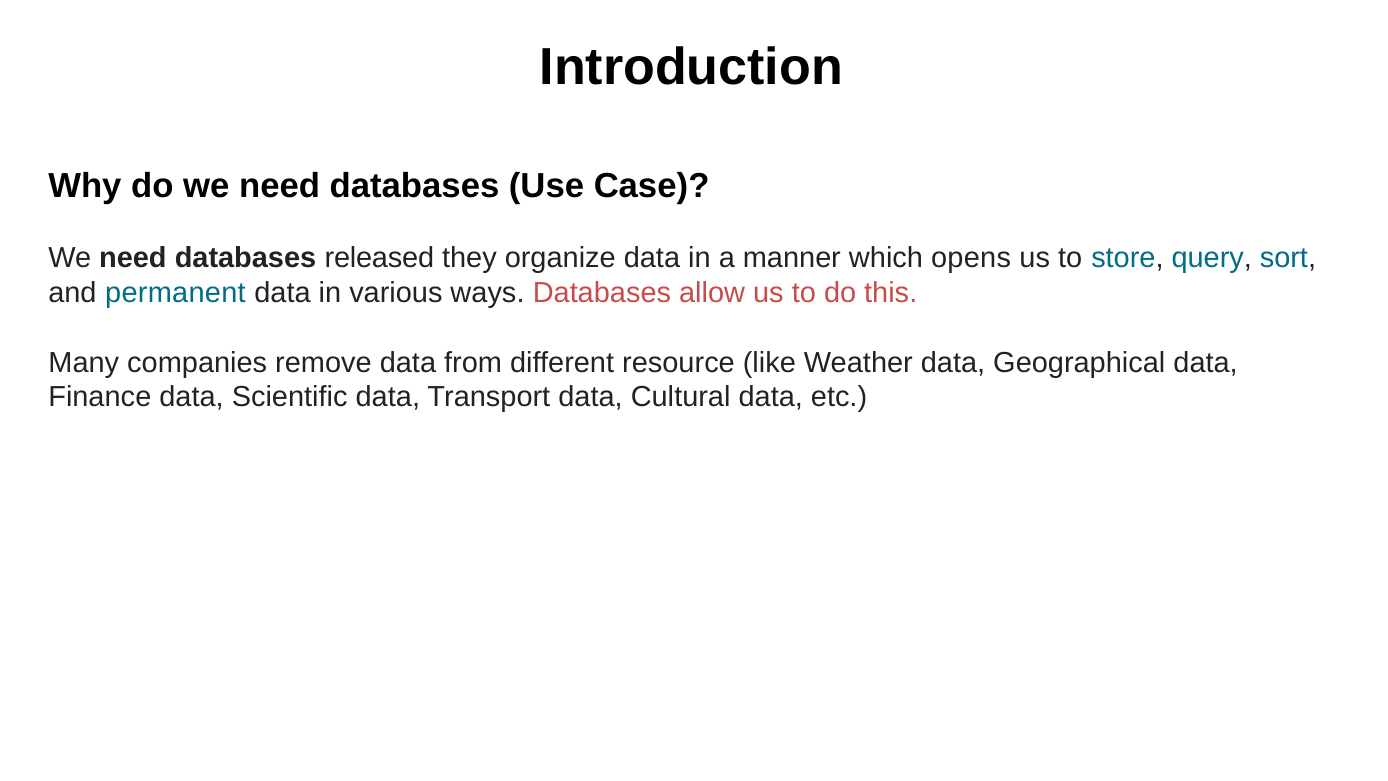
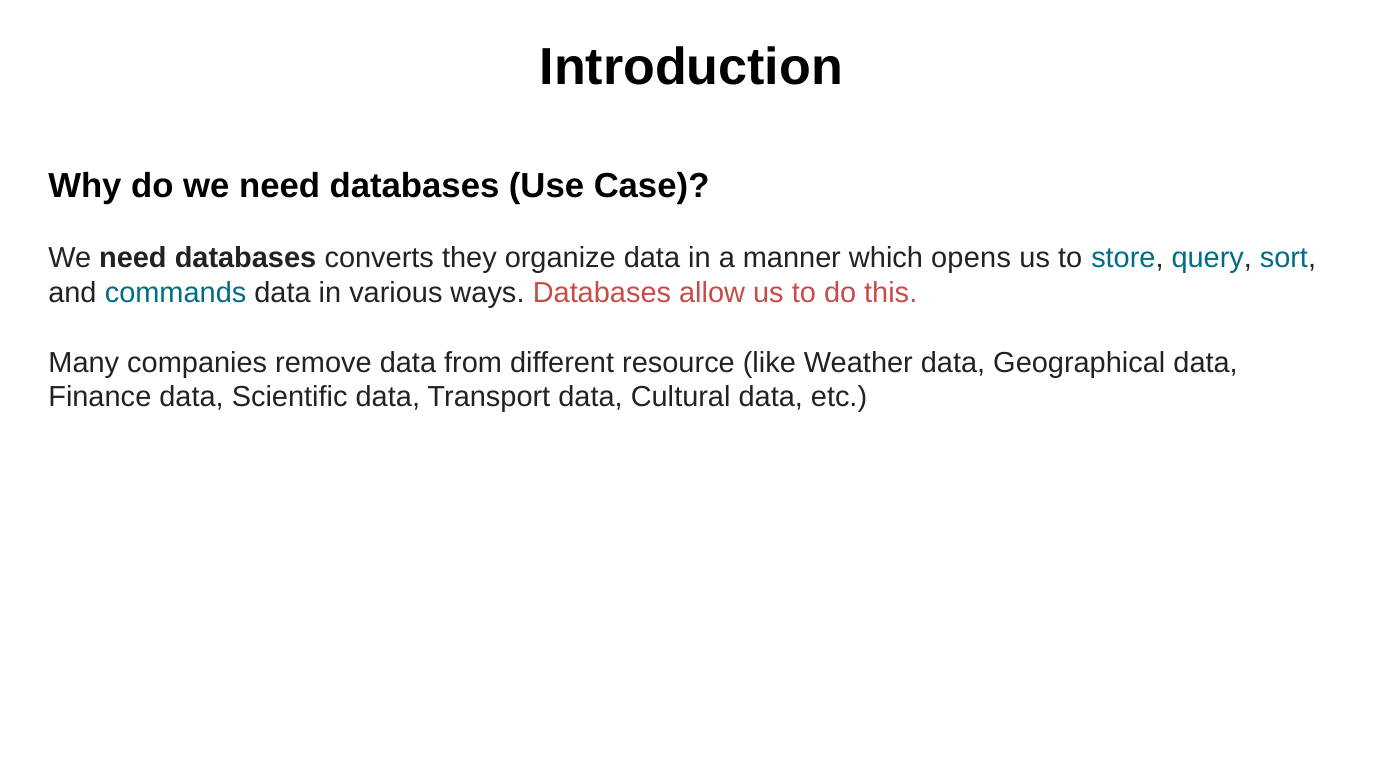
released: released -> converts (379, 258)
permanent: permanent -> commands (176, 293)
